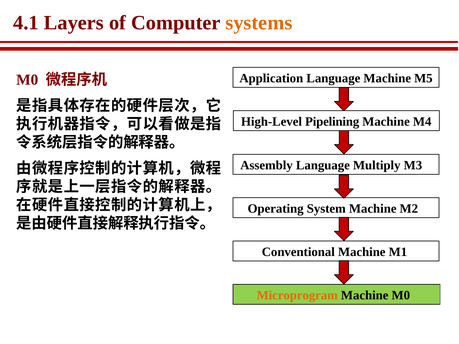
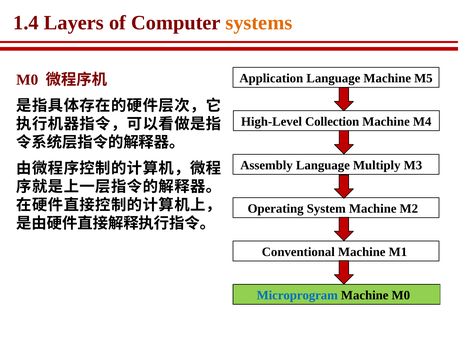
4.1: 4.1 -> 1.4 (26, 23)
Pipelining: Pipelining -> Collection (332, 122)
Microprogram colour: orange -> blue (297, 295)
